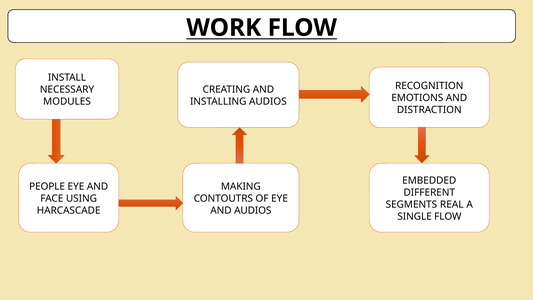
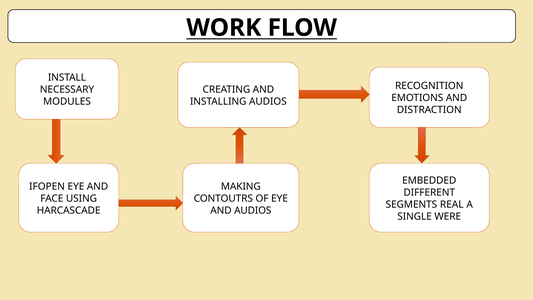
PEOPLE: PEOPLE -> IFOPEN (47, 186)
SINGLE FLOW: FLOW -> WERE (448, 216)
